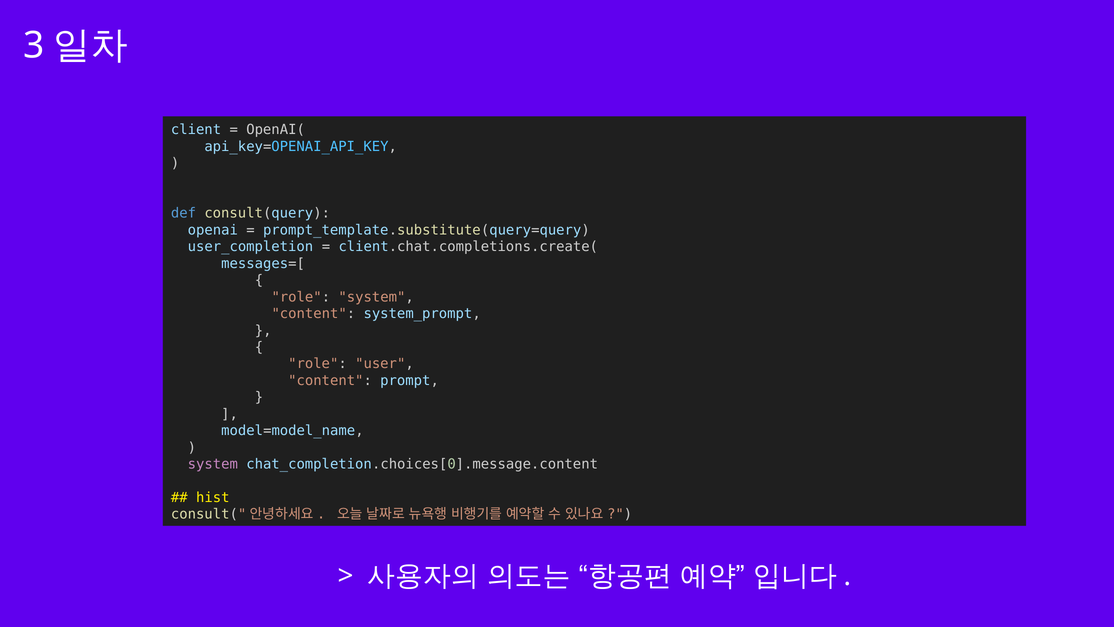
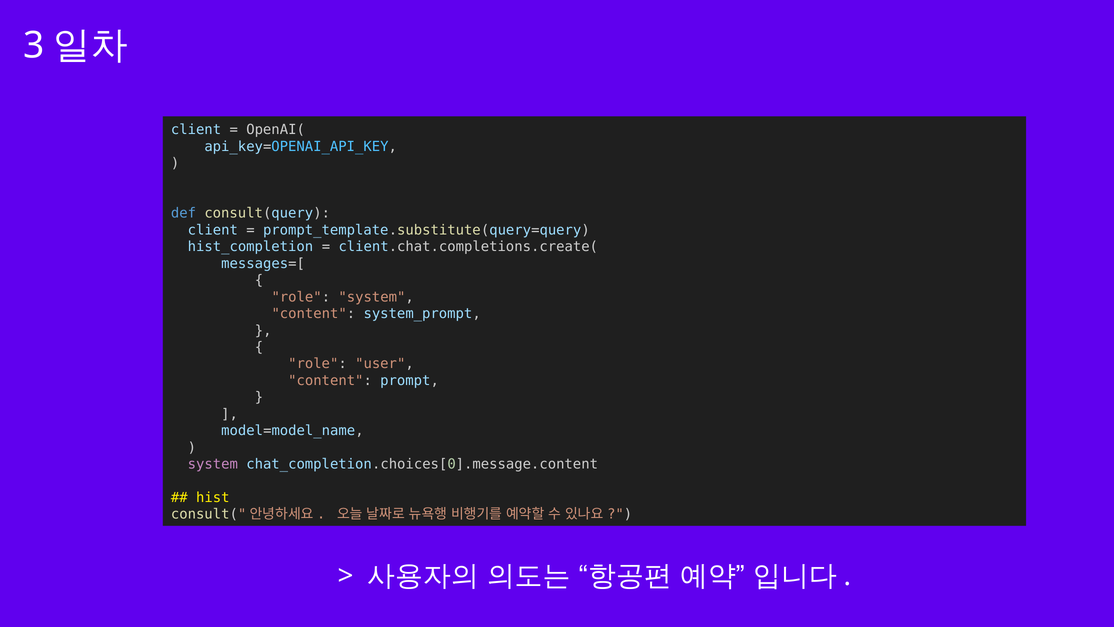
openai: openai -> client (213, 230)
user_completion: user_completion -> hist_completion (250, 247)
